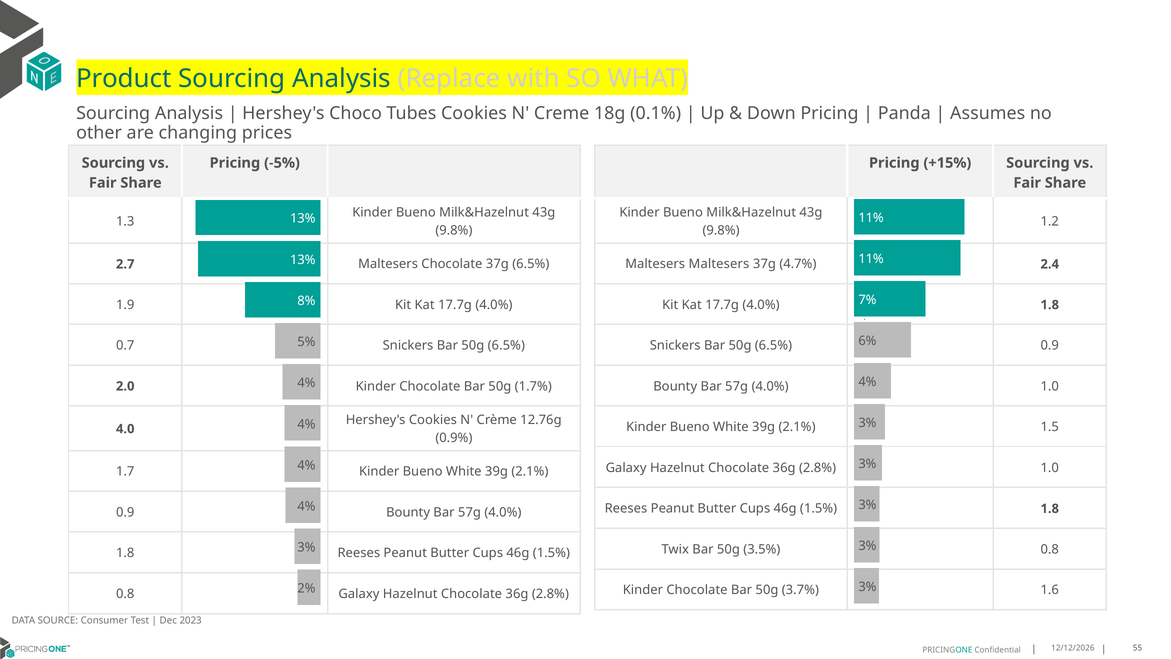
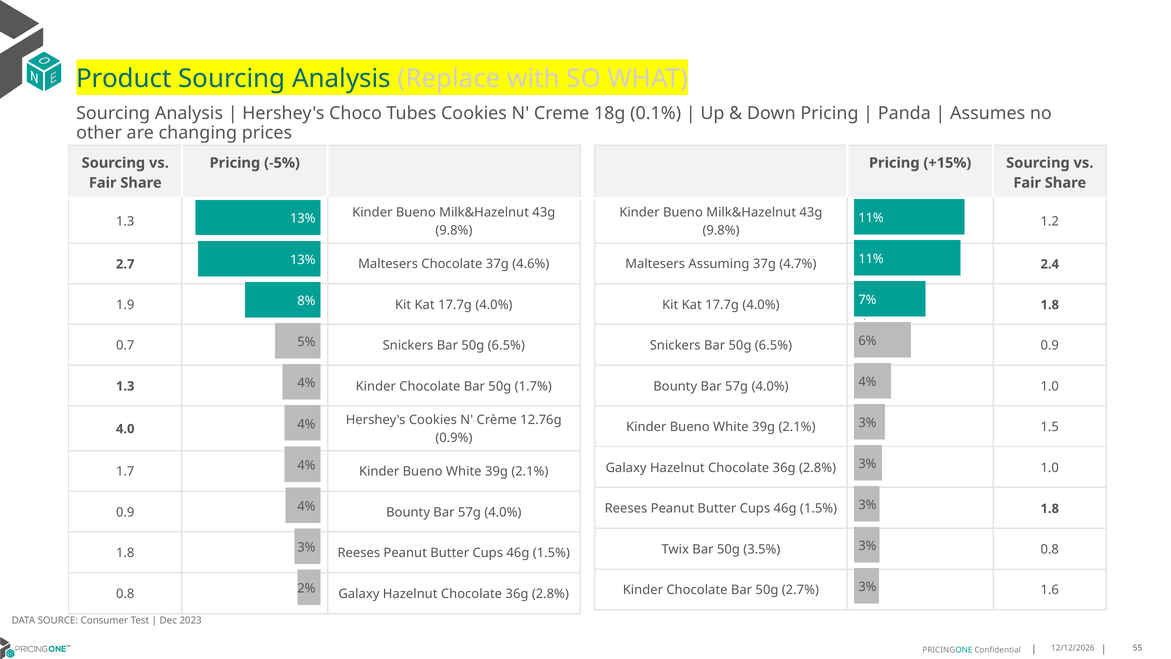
Maltesers Maltesers: Maltesers -> Assuming (719, 264)
37g 6.5%: 6.5% -> 4.6% (531, 264)
2.0: 2.0 -> 1.3 (125, 386)
3.7%: 3.7% -> 2.7% (800, 590)
